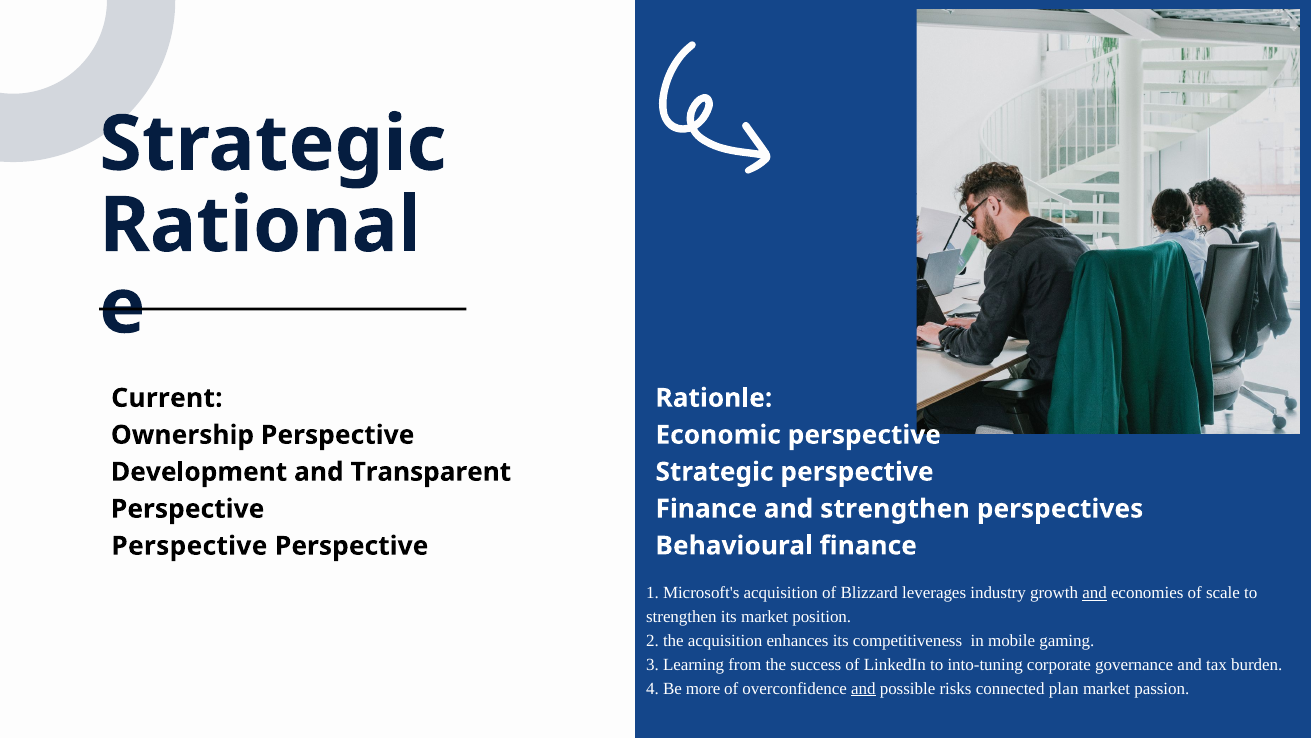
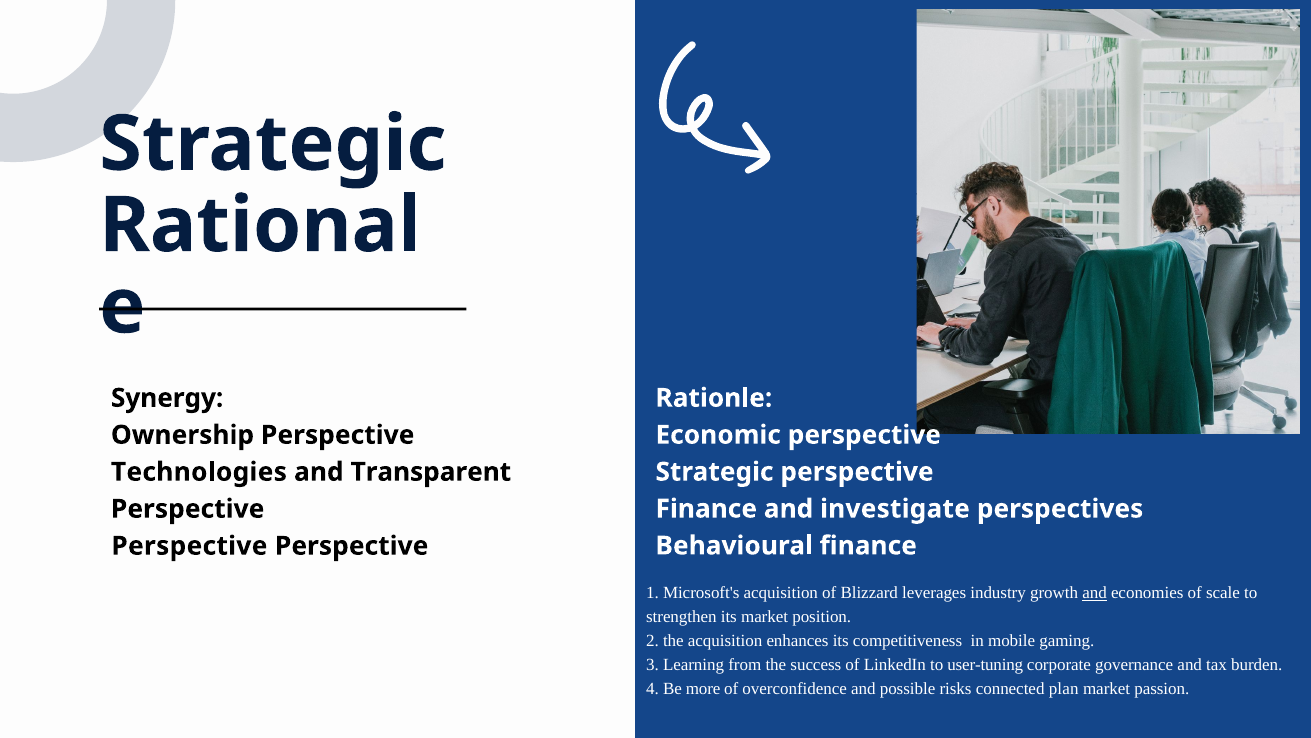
Current: Current -> Synergy (167, 398)
Development: Development -> Technologies (199, 472)
and strengthen: strengthen -> investigate (895, 508)
into-tuning: into-tuning -> user-tuning (985, 664)
and underline: present -> none (863, 688)
